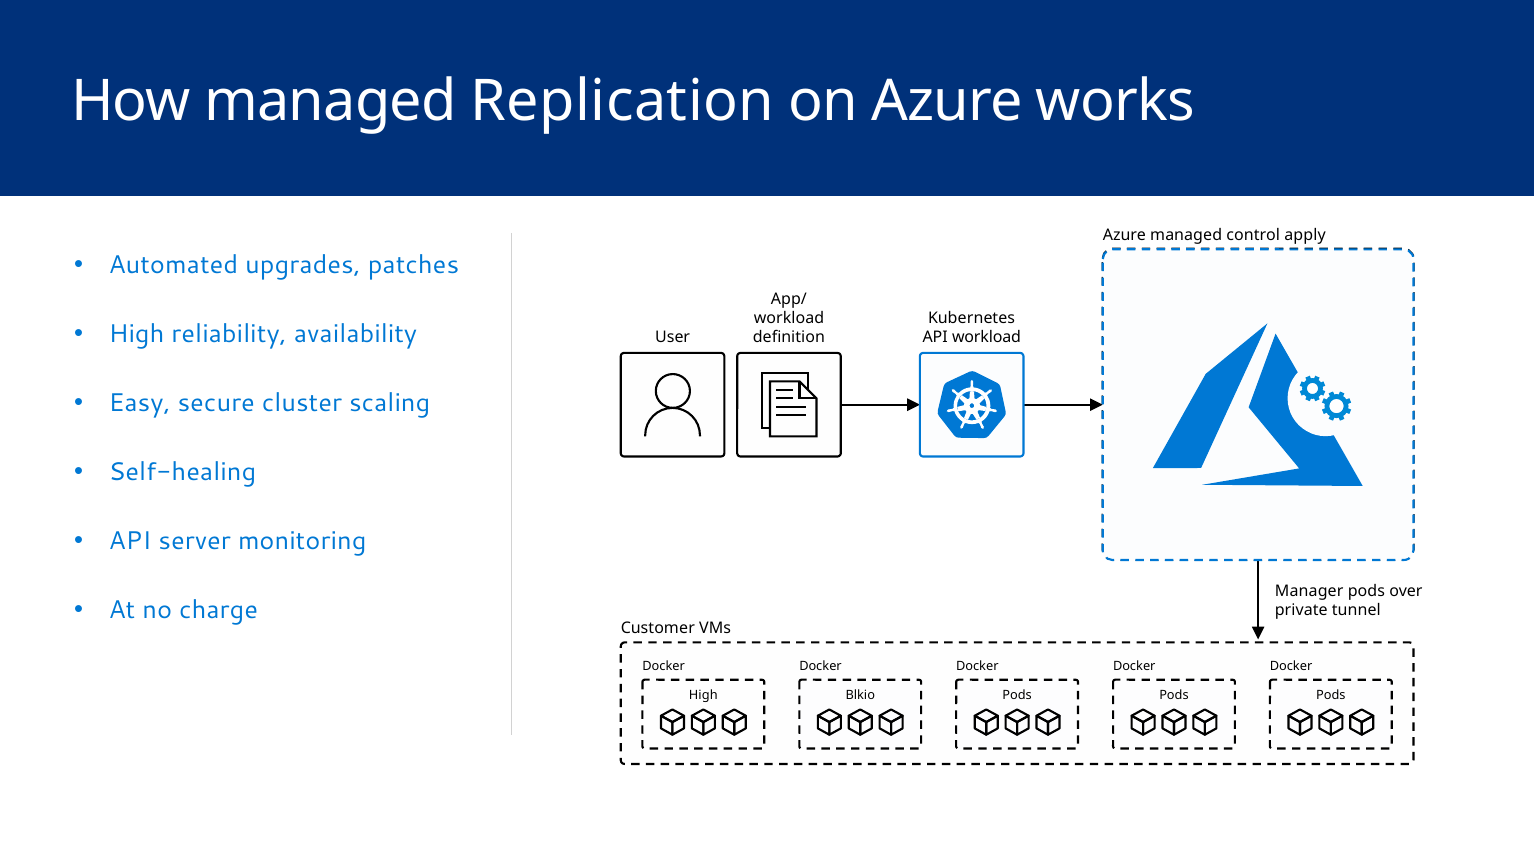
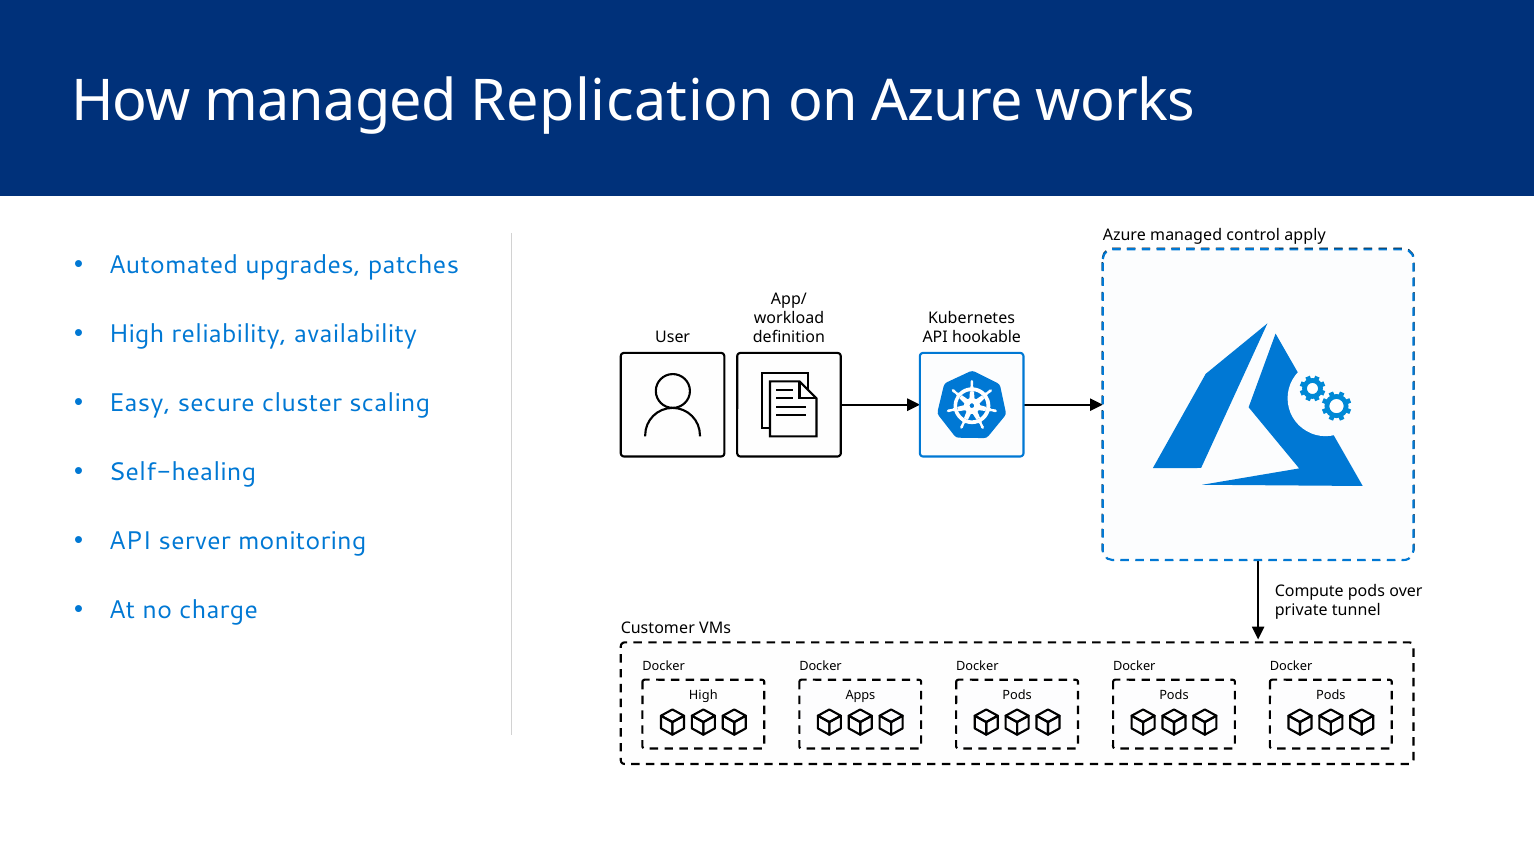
API workload: workload -> hookable (986, 338)
Manager: Manager -> Compute (1309, 591)
Blkio: Blkio -> Apps (860, 695)
